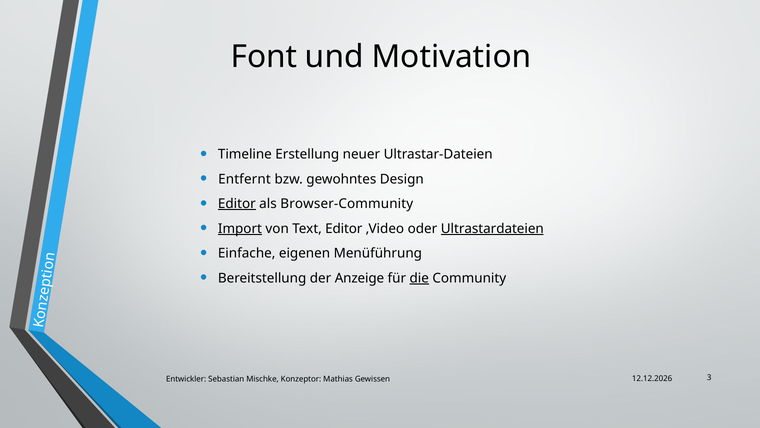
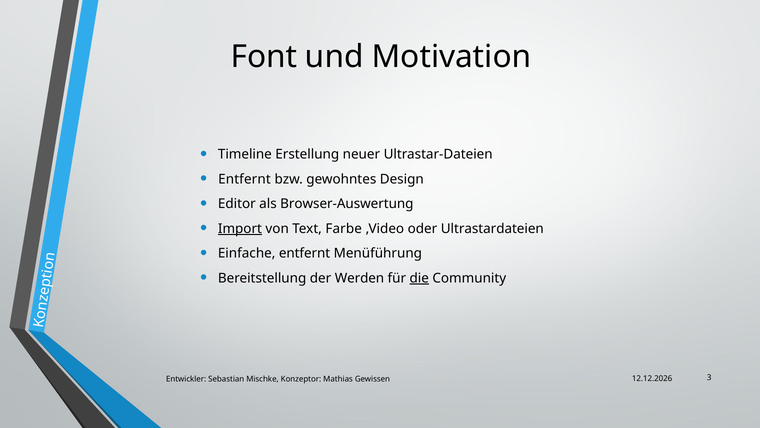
Editor underline: present -> none (237, 204)
Browser-Community: Browser-Community -> Browser-Auswertung (347, 204)
Text Editor: Editor -> Farbe (344, 228)
Ultrastardateien underline: present -> none (492, 228)
Einfache eigenen: eigenen -> entfernt (305, 253)
Anzeige: Anzeige -> Werden (359, 278)
